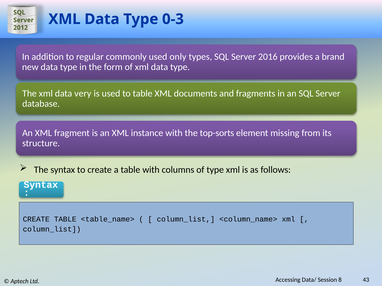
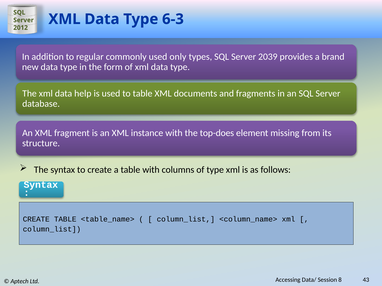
0-3: 0-3 -> 6-3 (173, 19)
2016: 2016 -> 2039 (268, 57)
very: very -> help (83, 94)
top-sorts: top-sorts -> top-does (217, 133)
